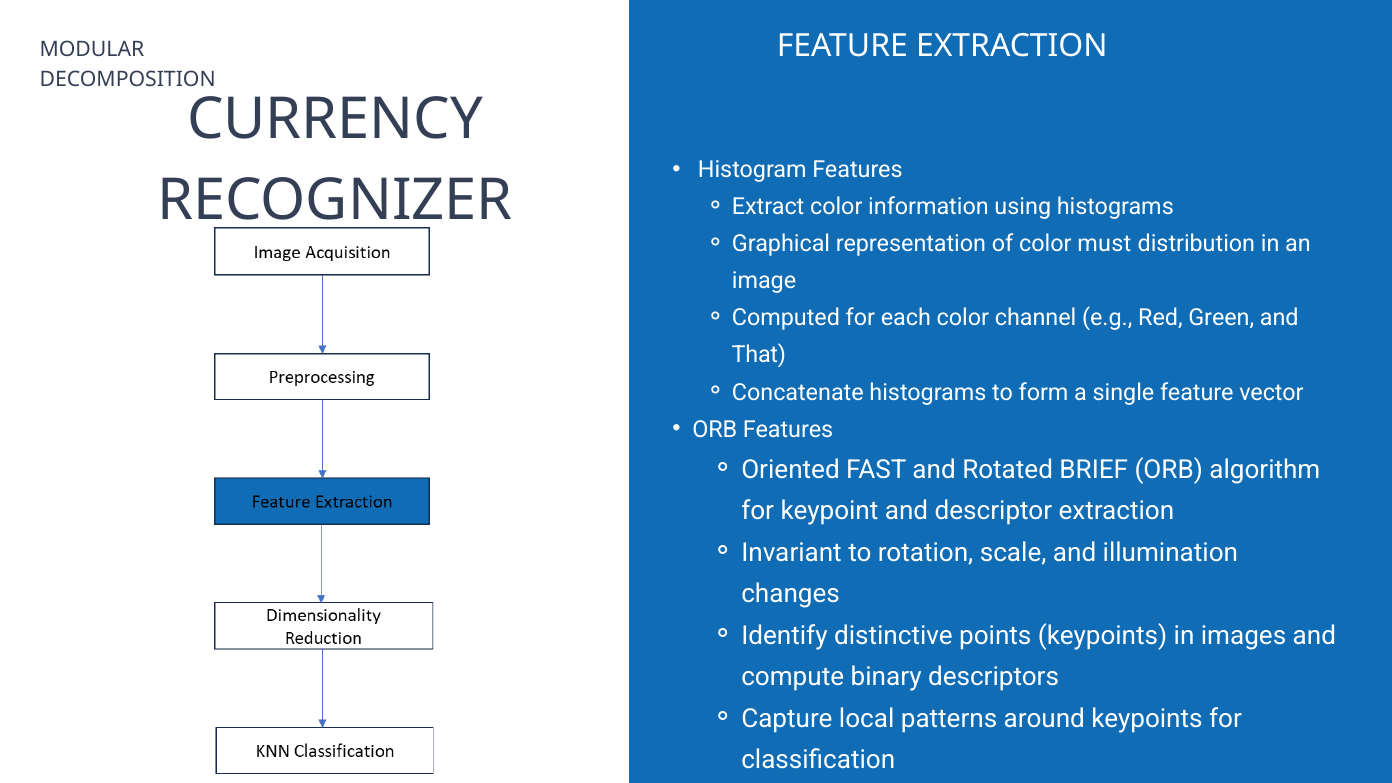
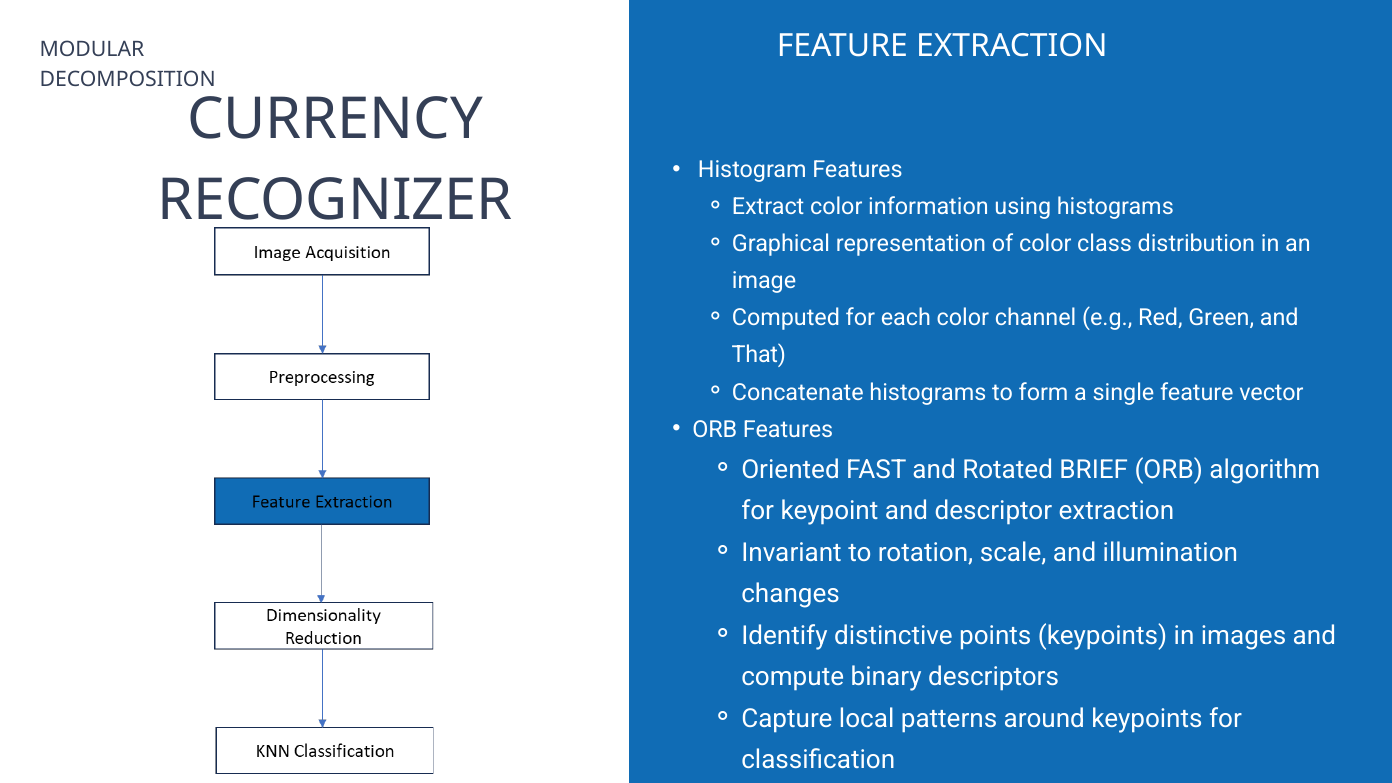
must: must -> class (1105, 244)
